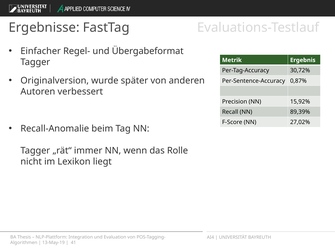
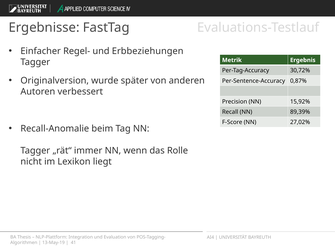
Übergabeformat: Übergabeformat -> Erbbeziehungen (148, 51)
